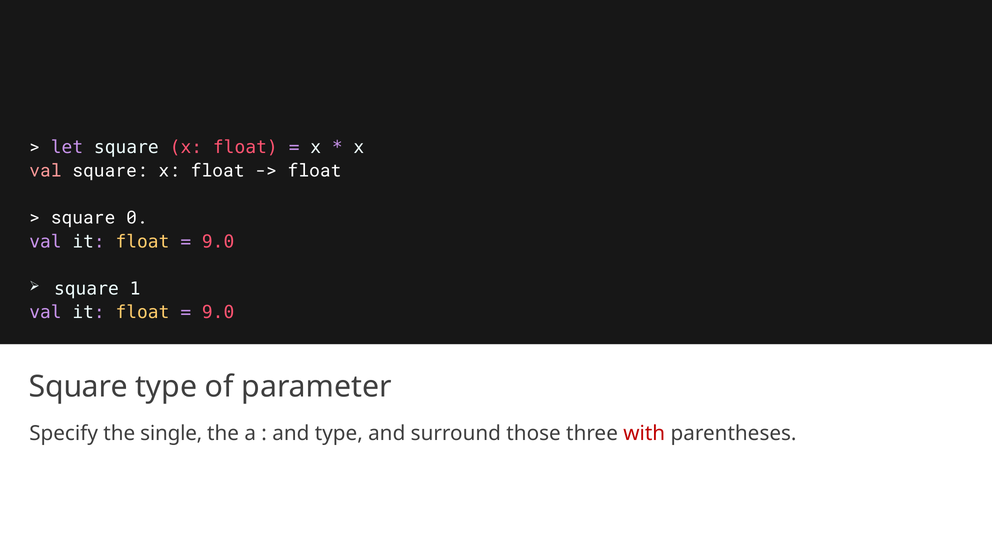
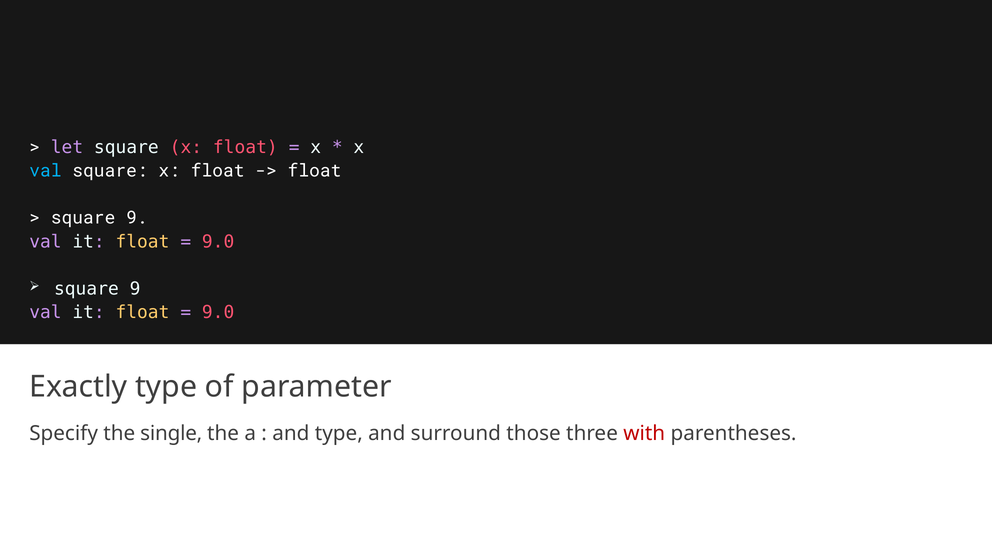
val colour: pink -> light blue (45, 171)
0: 0 -> 9 (137, 218)
1: 1 -> 9 (135, 289)
Square: Square -> Exactly (78, 387)
